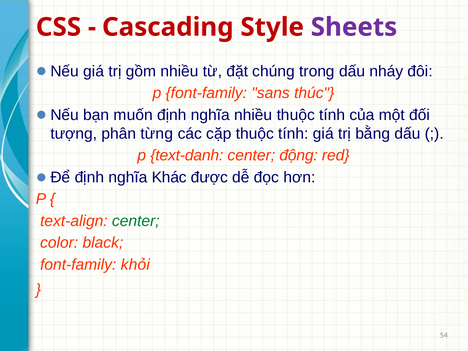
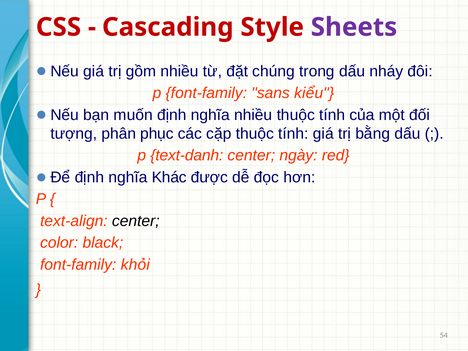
thúc: thúc -> kiểu (314, 93)
từng: từng -> phục (157, 134)
động: động -> ngày (298, 155)
center colour: green -> black (136, 221)
